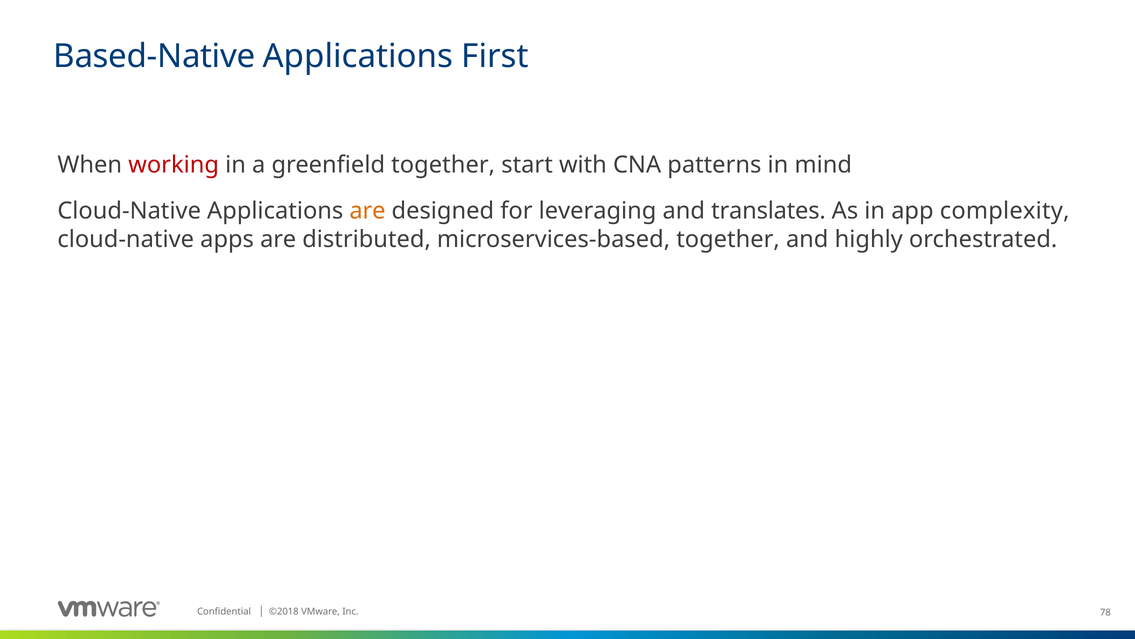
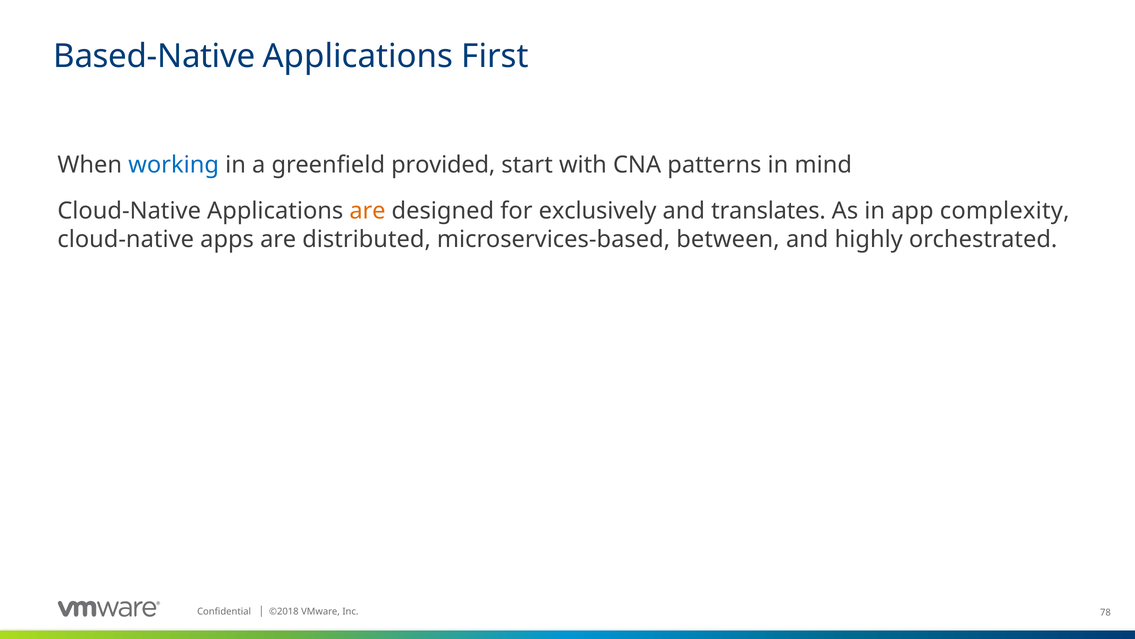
working colour: red -> blue (174, 165)
greenfield together: together -> provided (443, 165)
leveraging: leveraging -> exclusively (598, 211)
microservices-based together: together -> between (728, 239)
